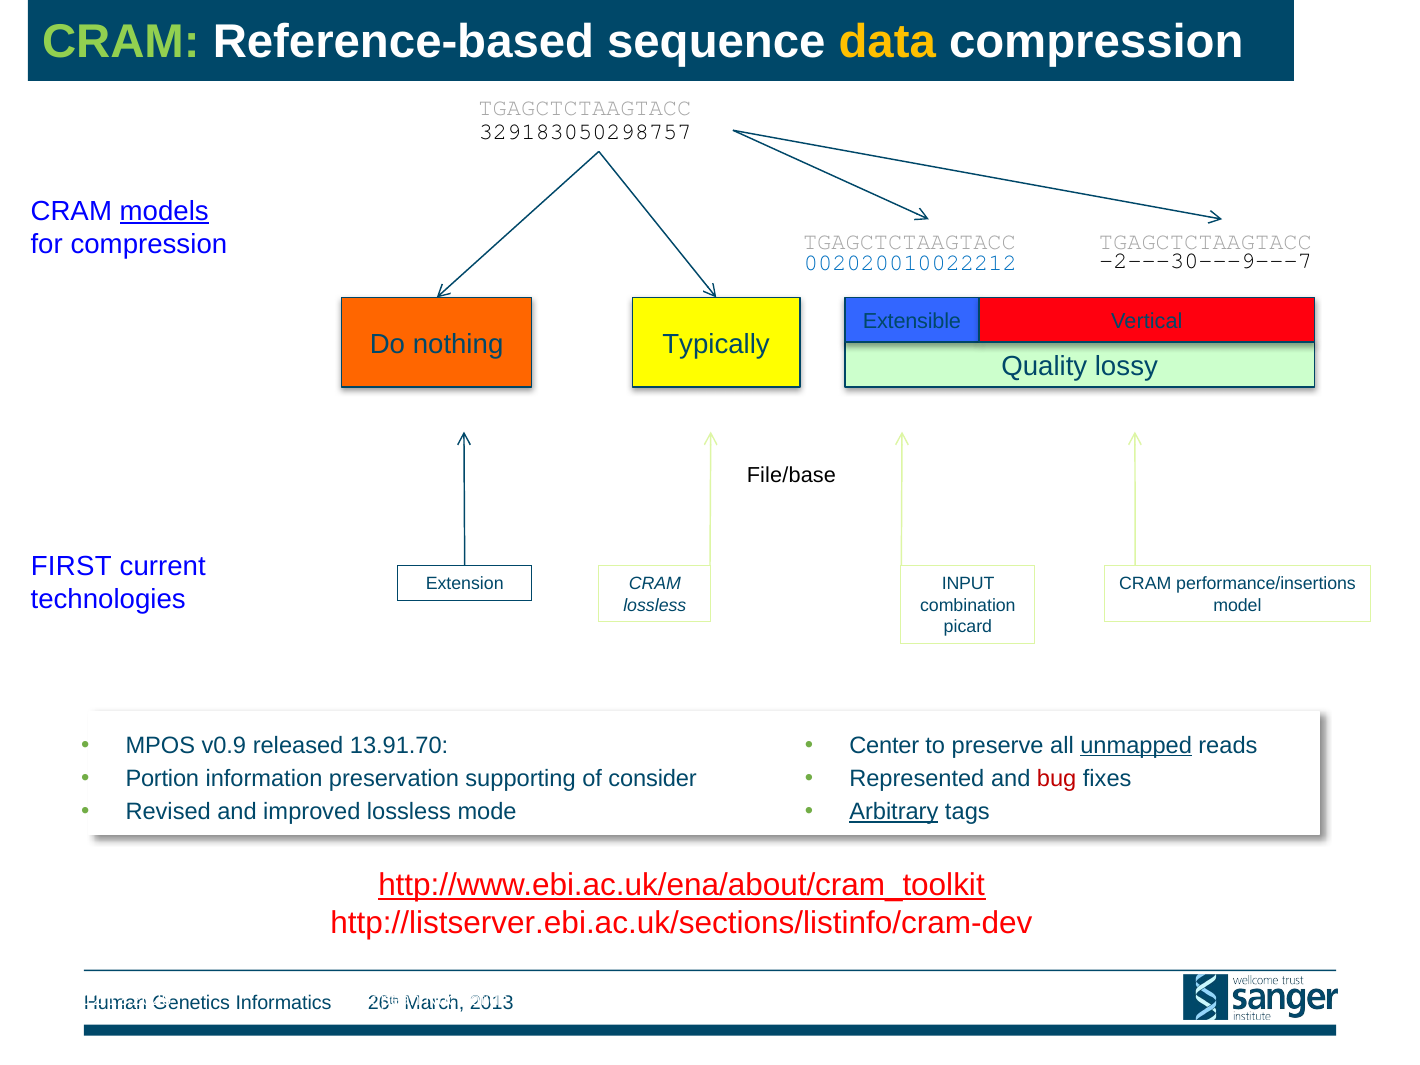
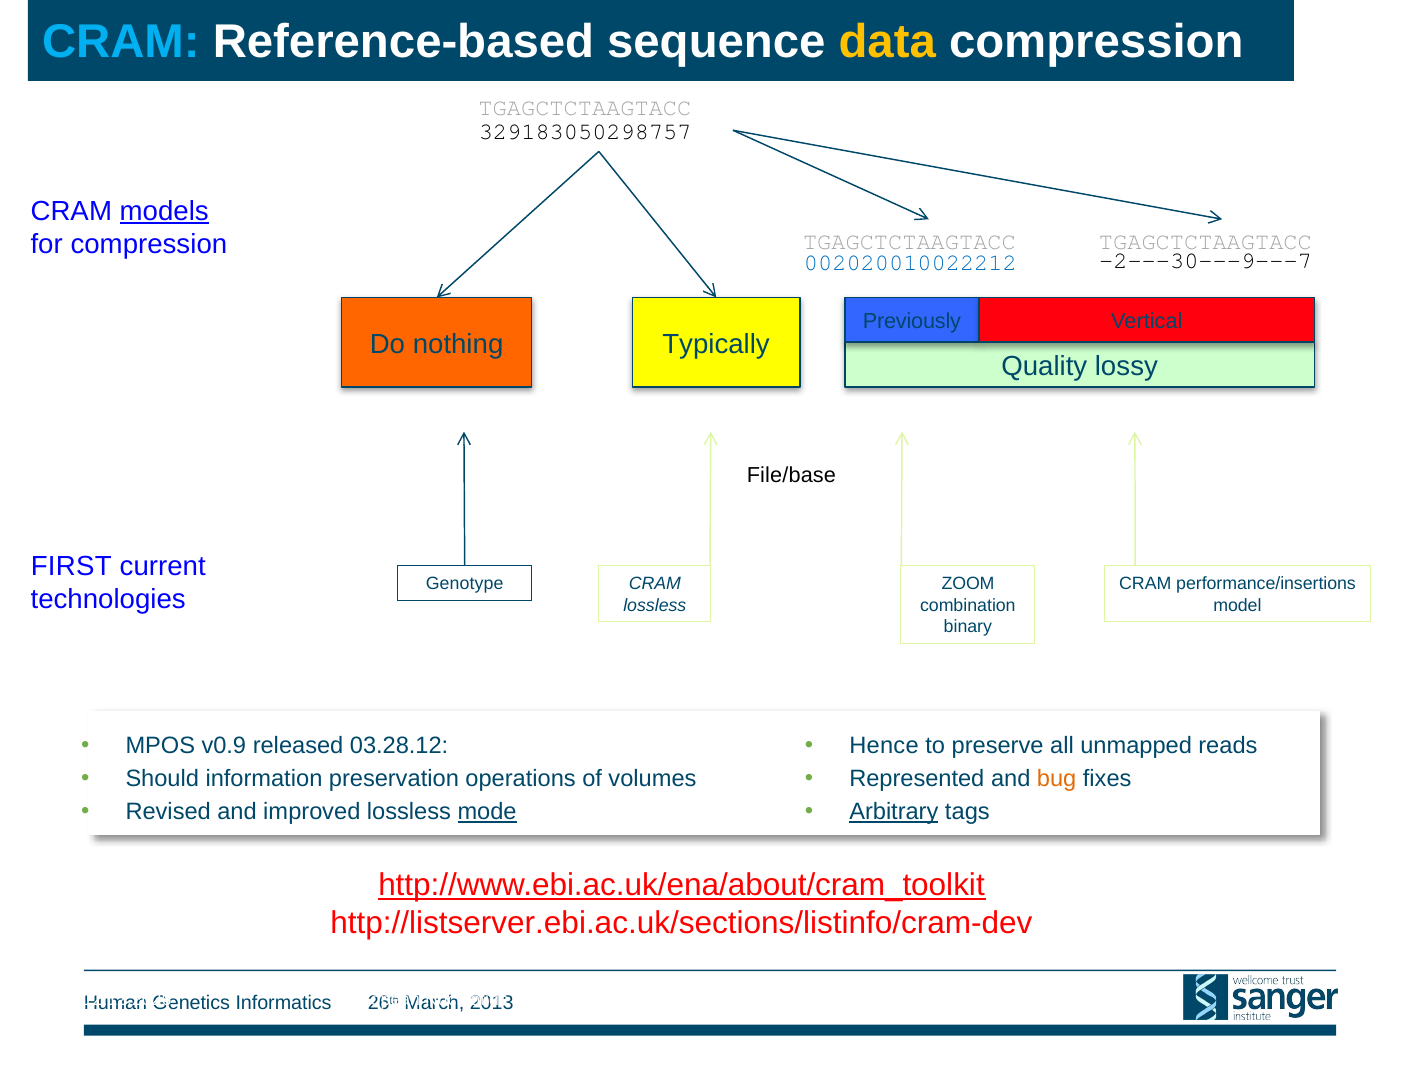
CRAM colour: light green -> light blue (121, 42)
Extensible: Extensible -> Previously (912, 321)
Extension: Extension -> Genotype (465, 584)
INPUT: INPUT -> ZOOM (968, 584)
picard: picard -> binary (968, 627)
13.91.70: 13.91.70 -> 03.28.12 (399, 746)
Center: Center -> Hence (884, 746)
unmapped underline: present -> none (1136, 746)
Portion: Portion -> Should (162, 779)
supporting: supporting -> operations (521, 779)
consider: consider -> volumes (653, 779)
bug colour: red -> orange (1057, 779)
mode underline: none -> present (487, 812)
